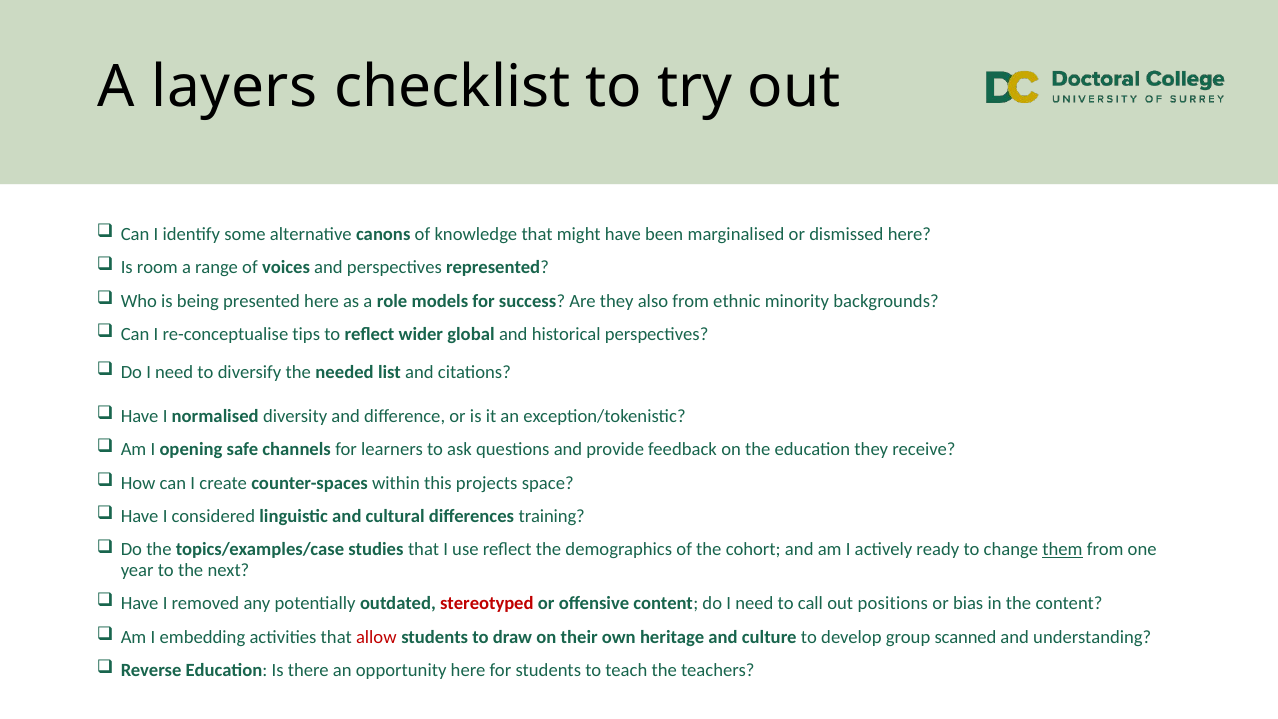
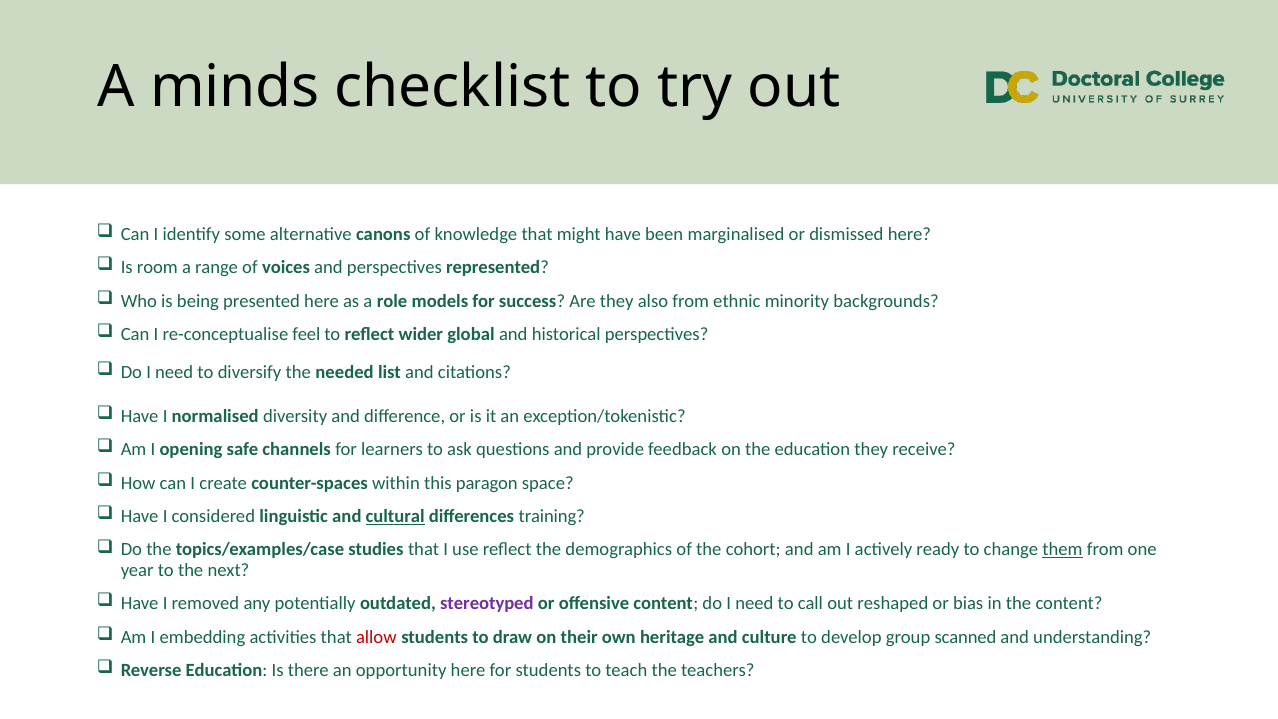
layers: layers -> minds (235, 87)
tips: tips -> feel (306, 334)
projects: projects -> paragon (487, 483)
cultural underline: none -> present (395, 516)
stereotyped colour: red -> purple (487, 603)
positions: positions -> reshaped (893, 603)
